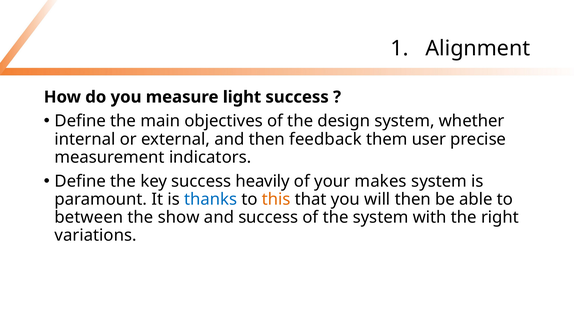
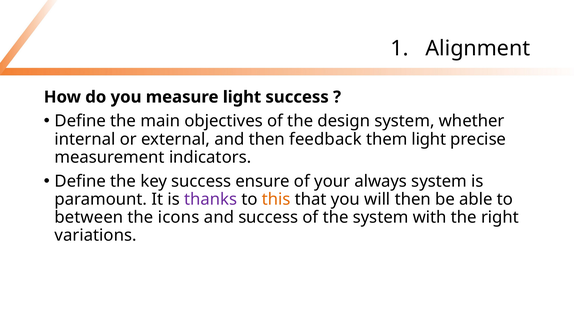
them user: user -> light (429, 139)
heavily: heavily -> ensure (263, 181)
makes: makes -> always (381, 181)
thanks colour: blue -> purple (211, 199)
show: show -> icons (179, 217)
